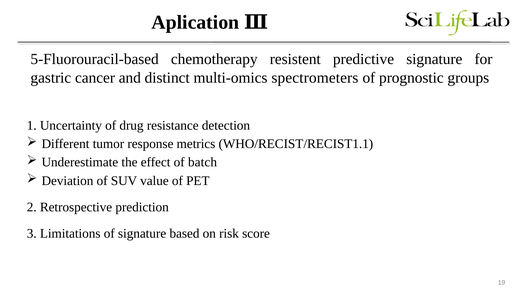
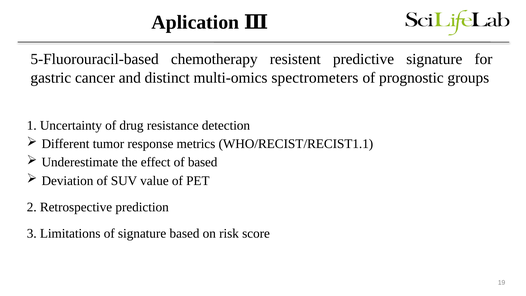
of batch: batch -> based (203, 162)
